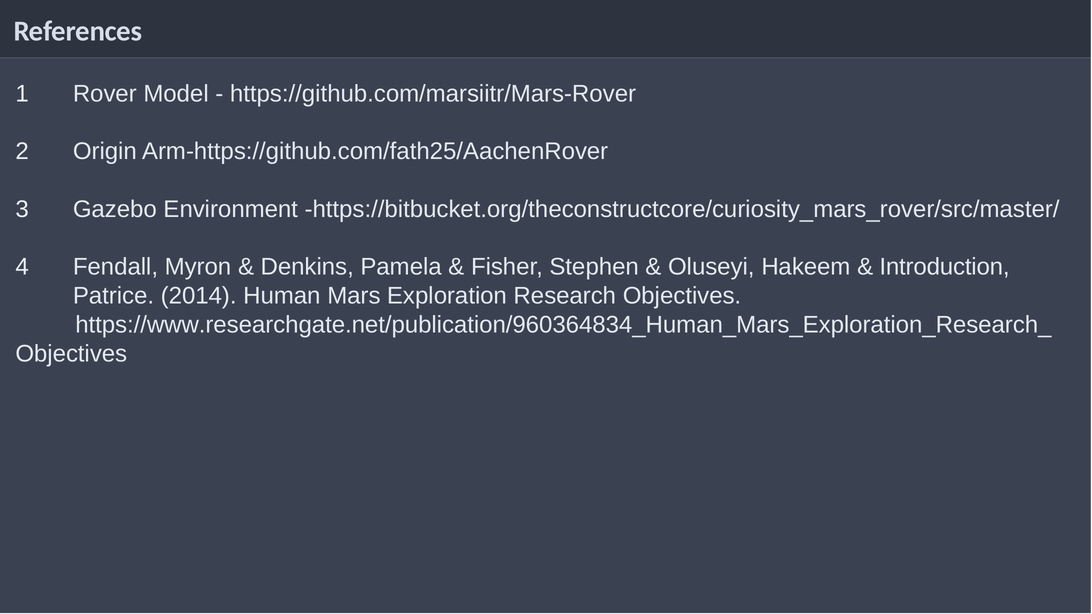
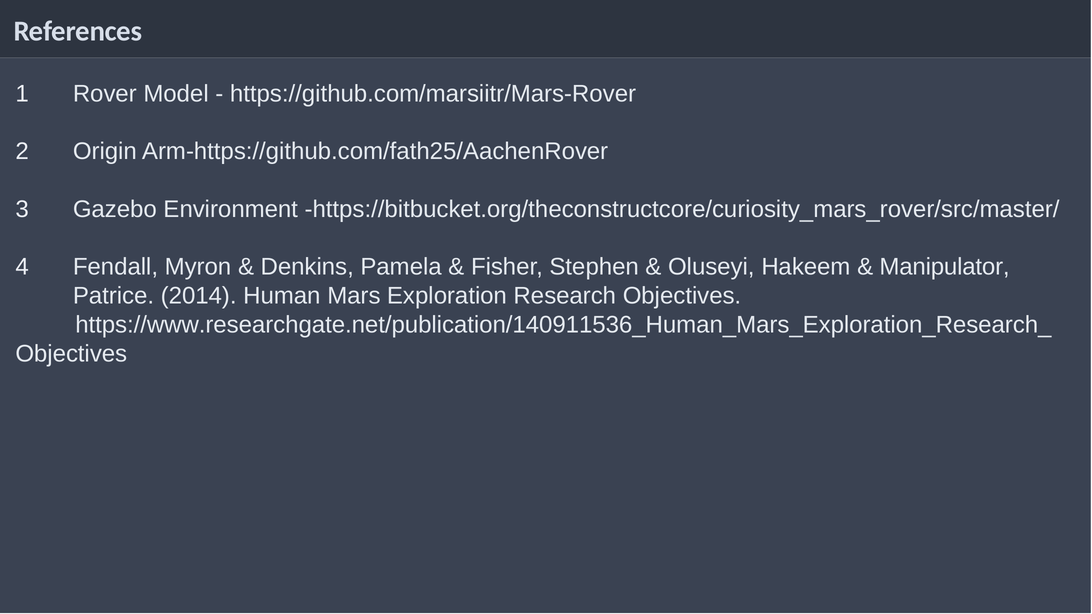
Introduction: Introduction -> Manipulator (945, 267)
https://www.researchgate.net/publication/960364834_Human_Mars_Exploration_Research_: https://www.researchgate.net/publication/960364834_Human_Mars_Exploration_Research_ -> https://www.researchgate.net/publication/140911536_Human_Mars_Exploration_Research_ (563, 325)
